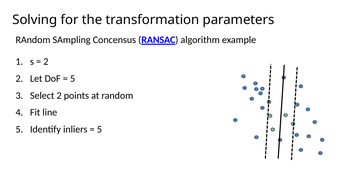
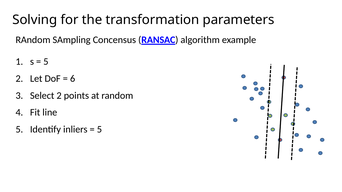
2: 2 -> 5 (46, 62)
5: 5 -> 6 (73, 79)
